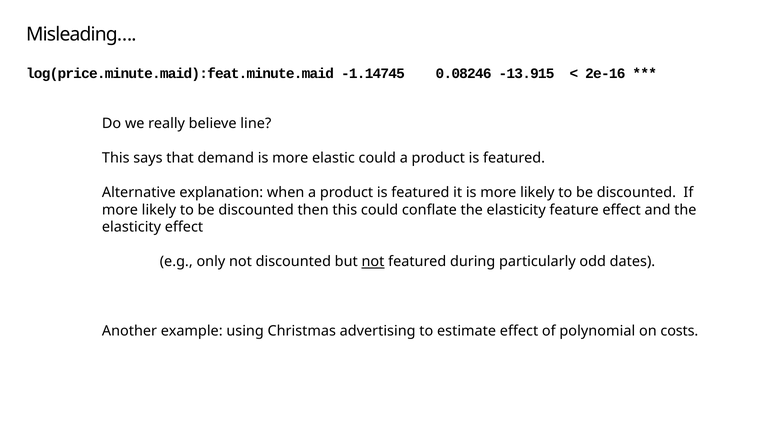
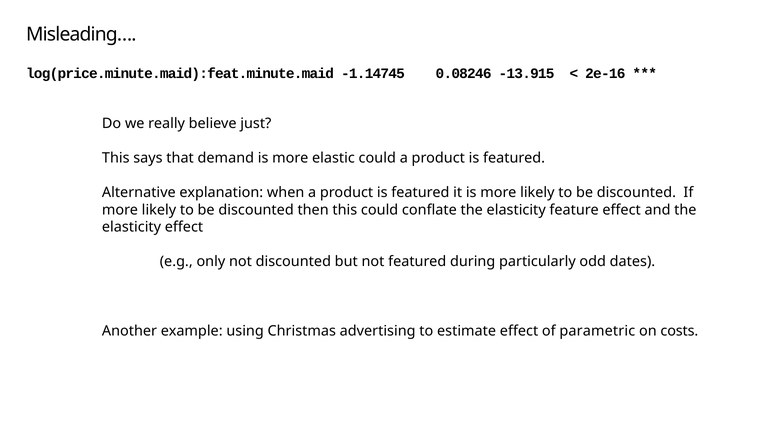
line: line -> just (256, 124)
not underline: present -> none (373, 262)
polynomial: polynomial -> parametric (597, 331)
